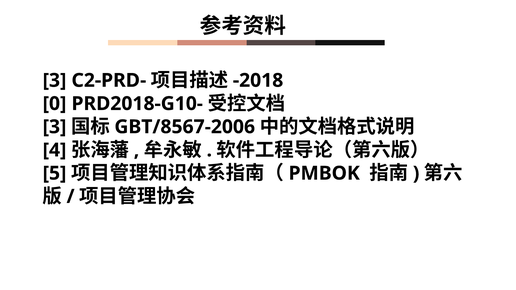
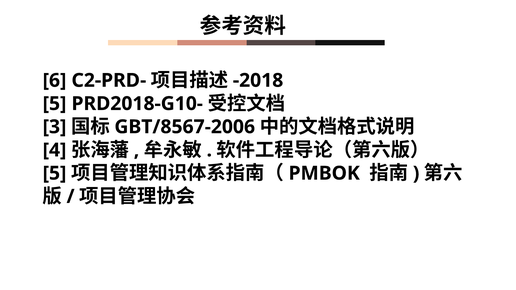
3: 3 -> 6 (55, 81)
0: 0 -> 5 (55, 104)
